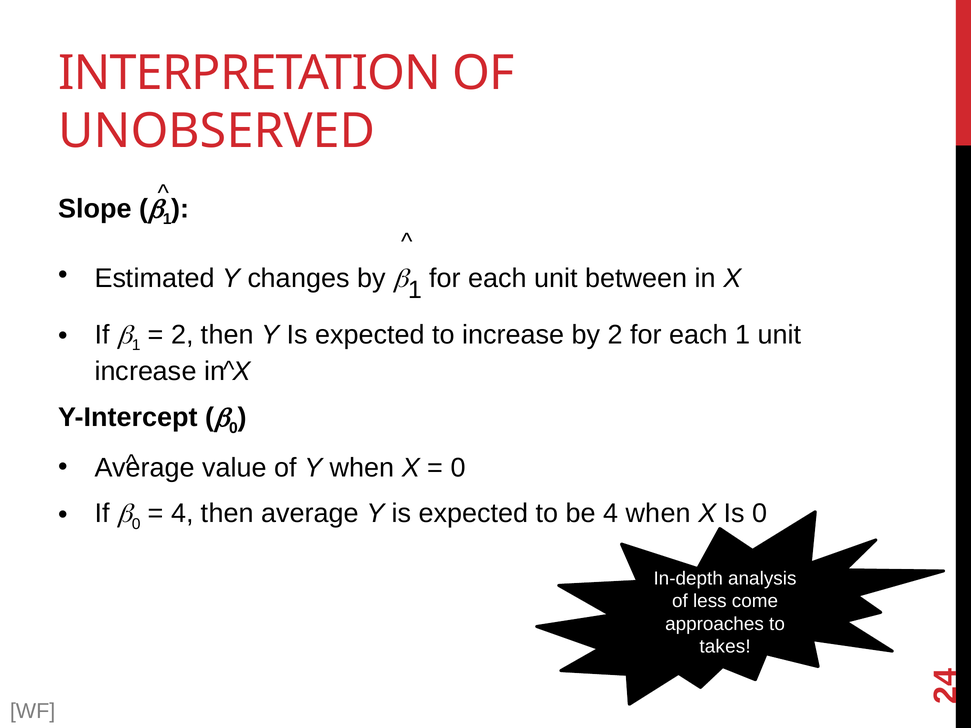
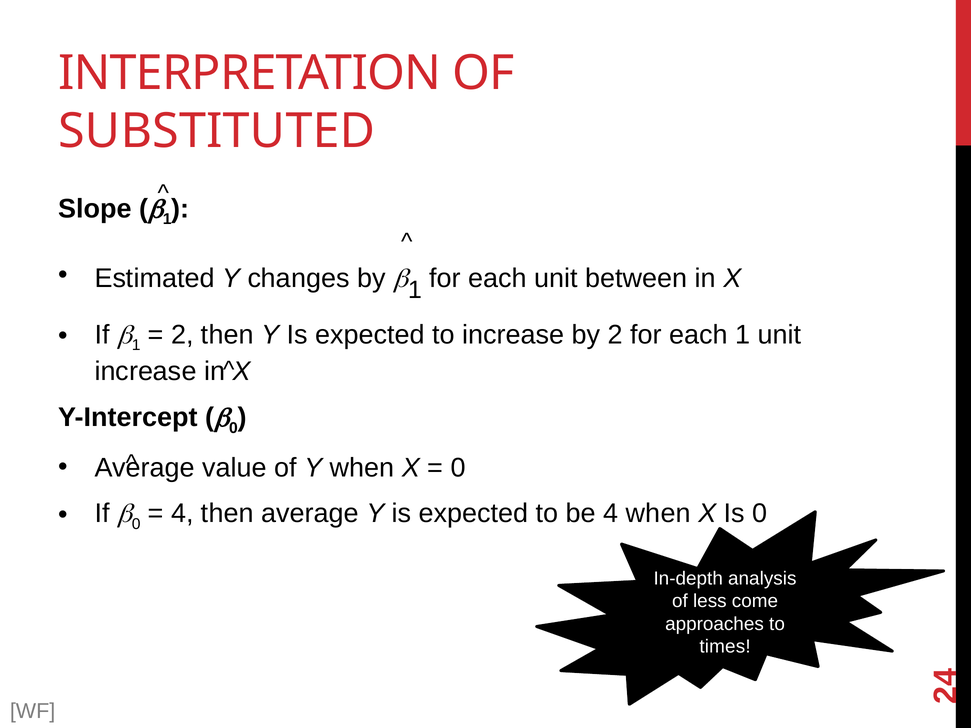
UNOBSERVED: UNOBSERVED -> SUBSTITUTED (217, 131)
takes: takes -> times (725, 647)
